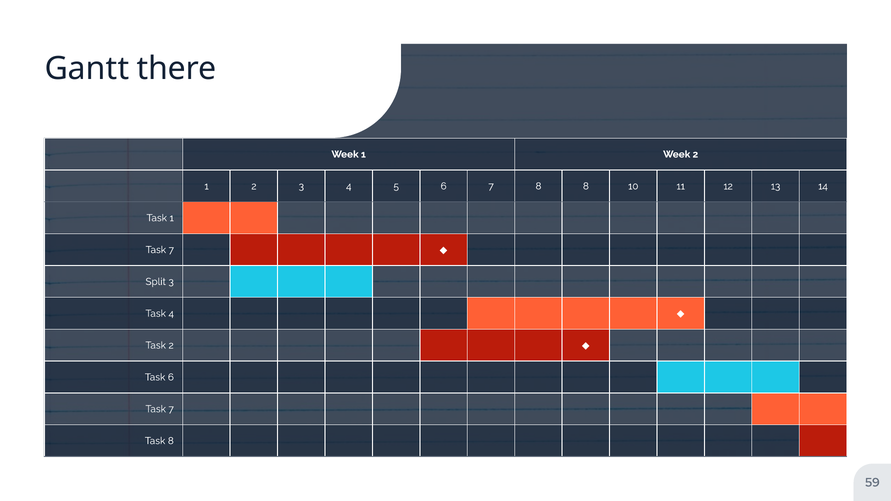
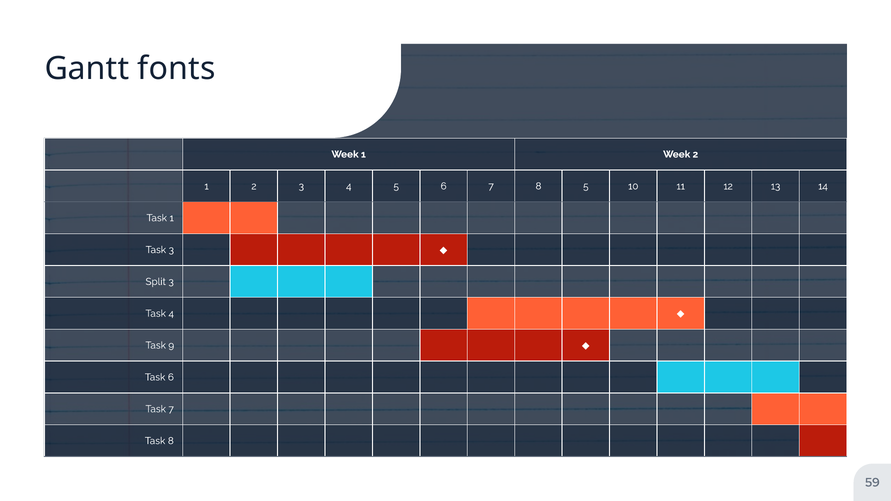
there: there -> fonts (176, 69)
8 8: 8 -> 5 (586, 186)
7: 7 -> 3 (171, 250)
Task 2: 2 -> 9 (171, 345)
